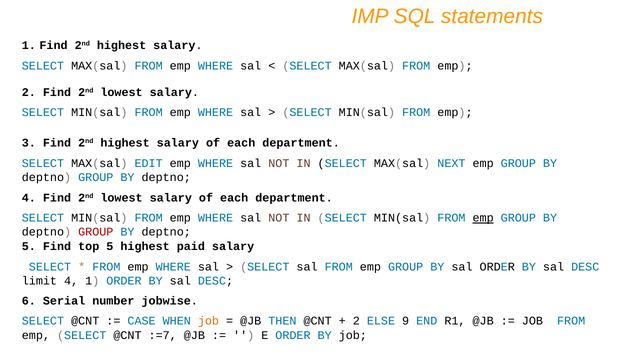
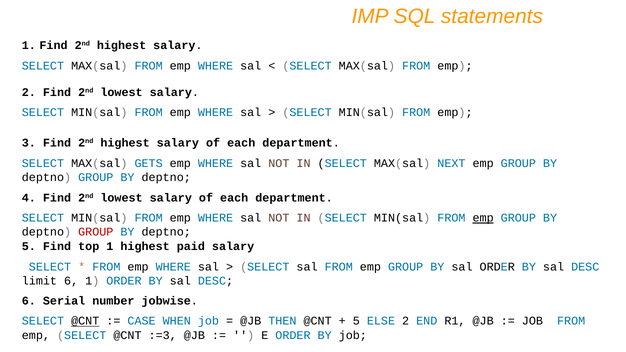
EDIT: EDIT -> GETS (149, 163)
top 5: 5 -> 1 (110, 247)
limit 4: 4 -> 6 (71, 281)
@CNT underline: none -> present (85, 321)
job colour: orange -> blue (208, 321)
2: 2 -> 5 (356, 321)
ELSE 9: 9 -> 2 (406, 321)
:=7: :=7 -> :=3 (163, 335)
